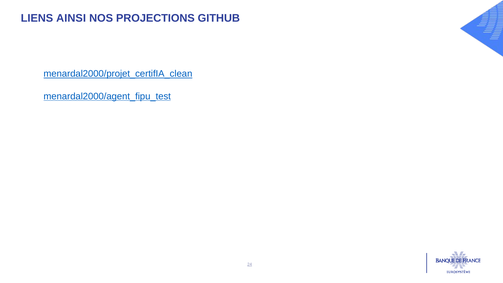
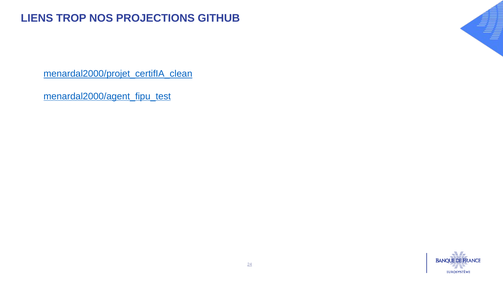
AINSI: AINSI -> TROP (71, 18)
